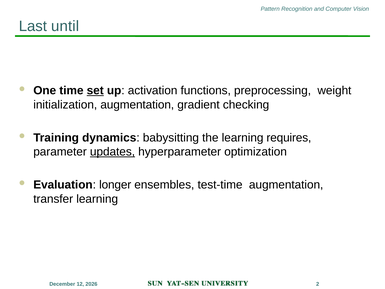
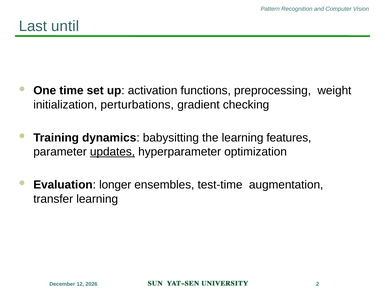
set underline: present -> none (95, 91)
initialization augmentation: augmentation -> perturbations (137, 105)
requires: requires -> features (289, 138)
